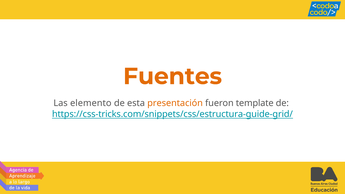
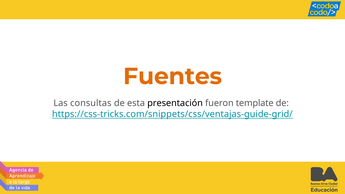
elemento: elemento -> consultas (91, 103)
presentación colour: orange -> black (175, 103)
https://css-tricks.com/snippets/css/estructura-guide-grid/: https://css-tricks.com/snippets/css/estructura-guide-grid/ -> https://css-tricks.com/snippets/css/ventajas-guide-grid/ (172, 114)
